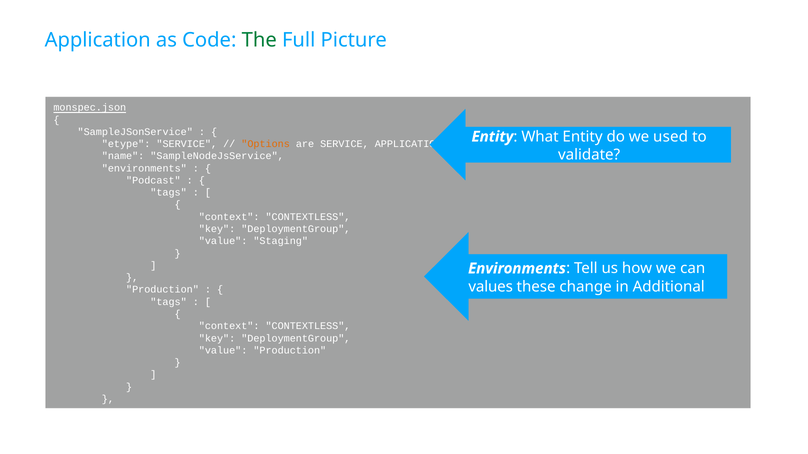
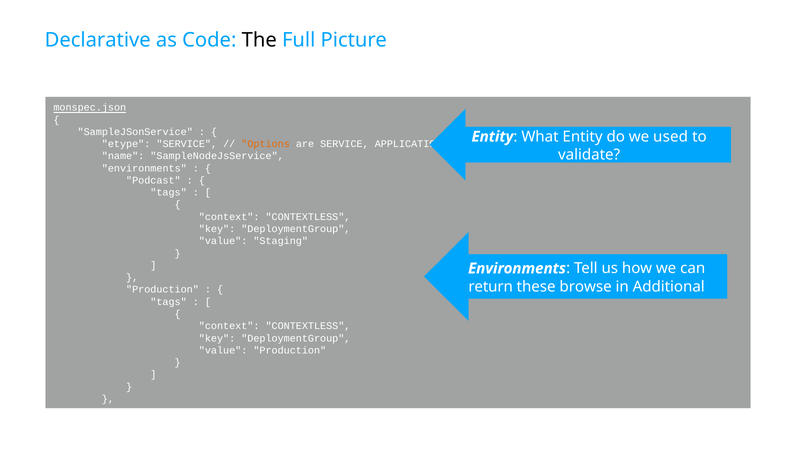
Application: Application -> Declarative (98, 40)
The colour: green -> black (259, 40)
values: values -> return (491, 287)
change: change -> browse (586, 287)
